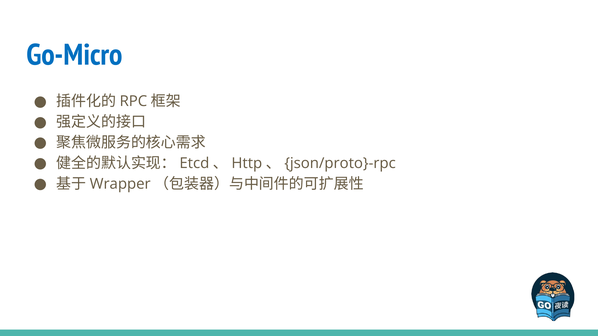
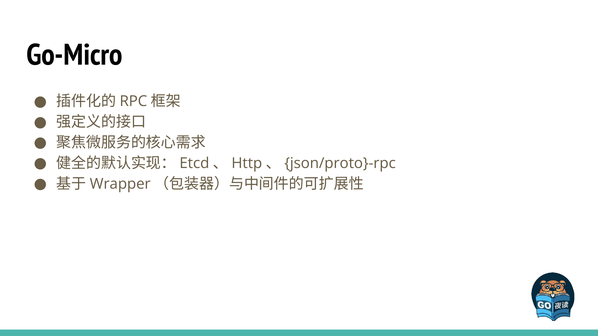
Go-Micro colour: blue -> black (74, 55)
